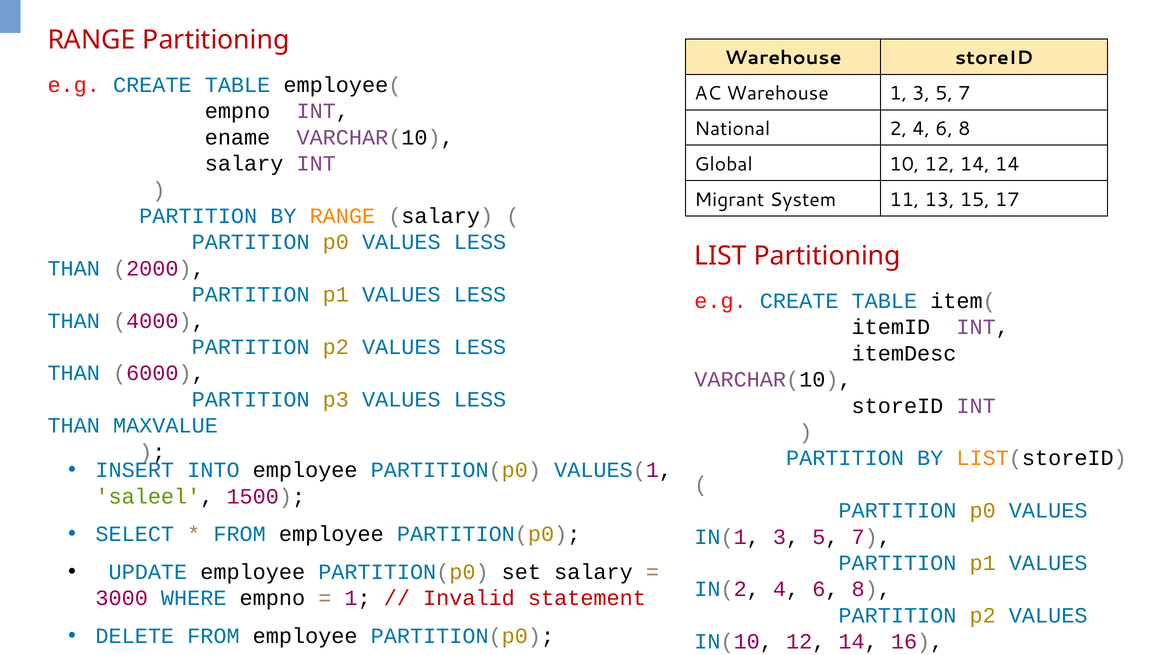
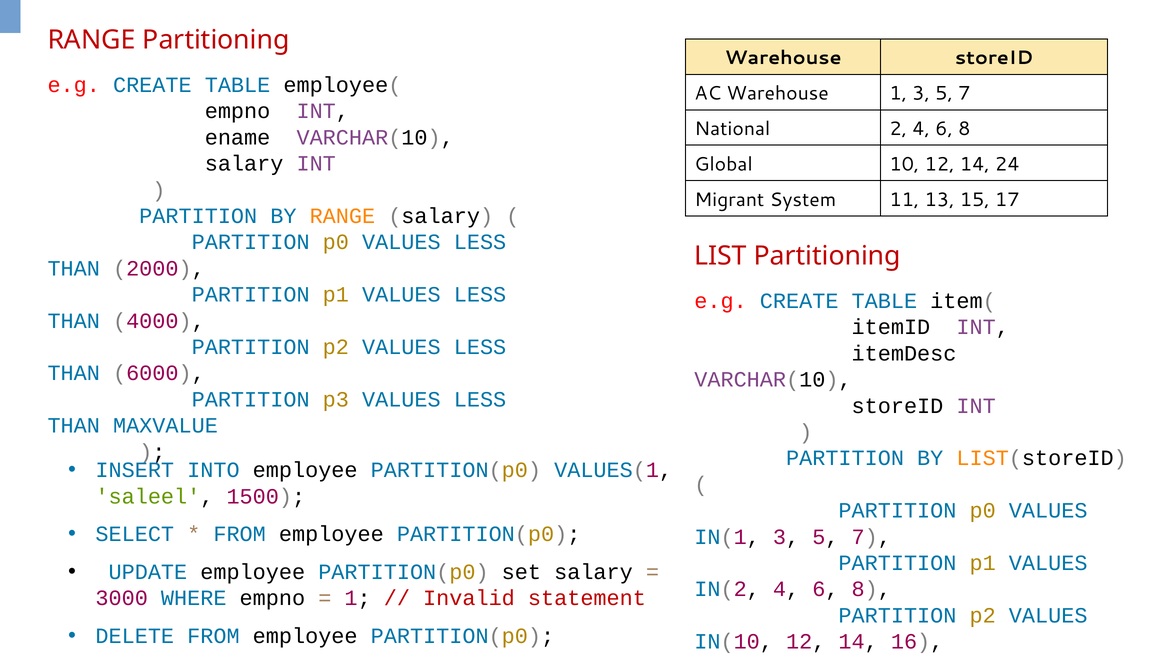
14 14: 14 -> 24 (1007, 164)
